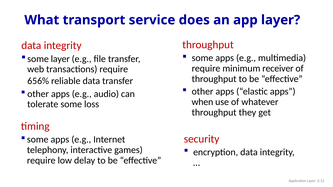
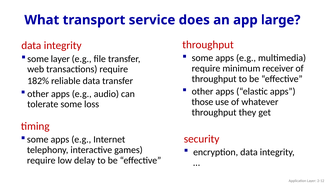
app layer: layer -> large (281, 20)
656%: 656% -> 182% (38, 81)
when: when -> those (202, 102)
